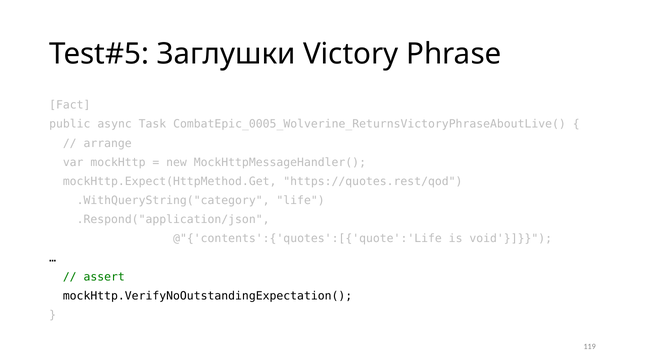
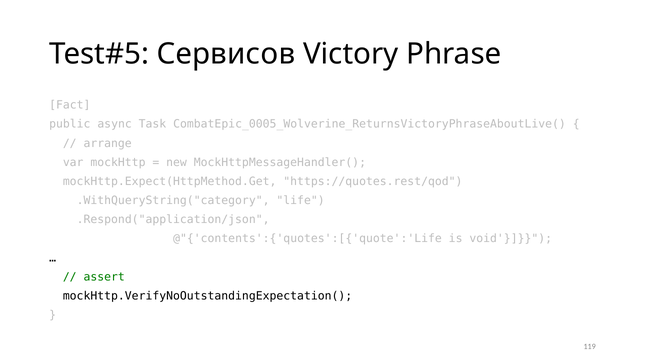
Заглушки: Заглушки -> Сервисов (226, 54)
